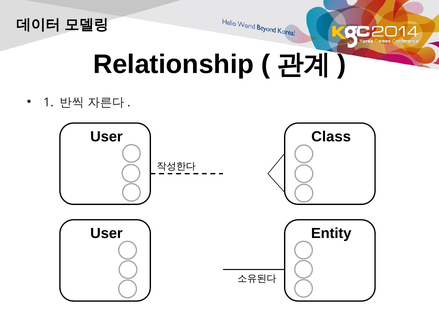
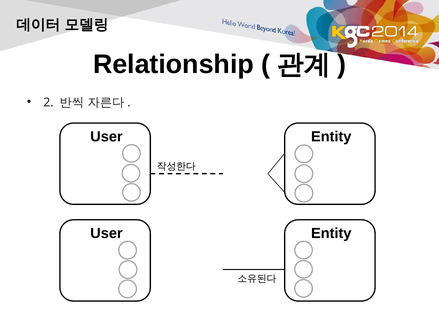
1: 1 -> 2 (48, 102)
Class: Class -> Entity (331, 137)
